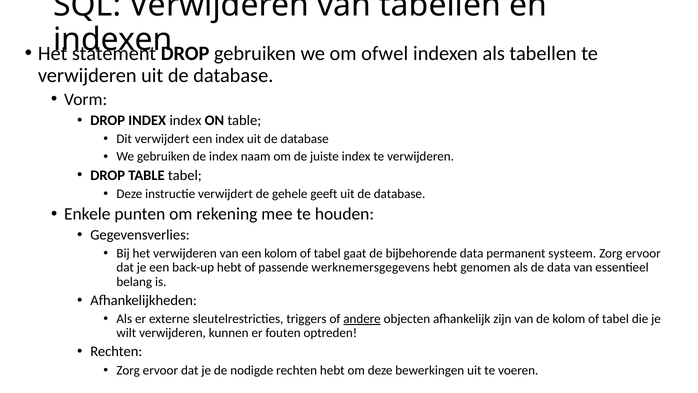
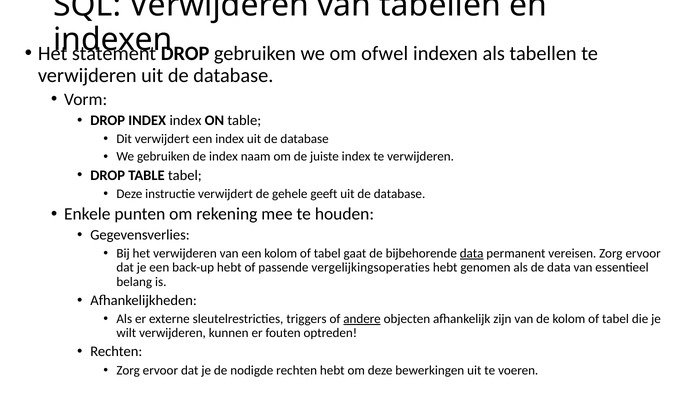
data underline: none -> present (472, 253)
systeem: systeem -> vereisen (572, 253)
werknemersgegevens: werknemersgegevens -> vergelijkingsoperaties (371, 267)
